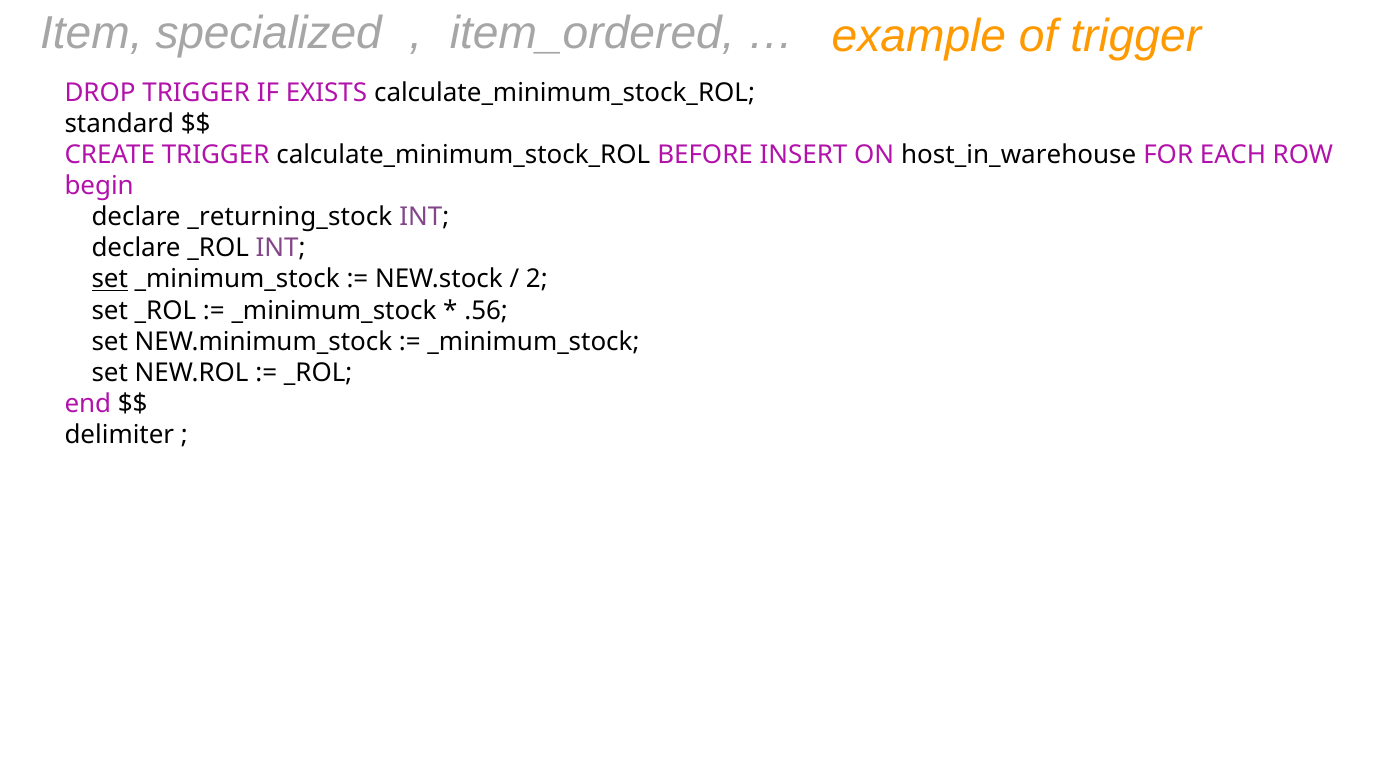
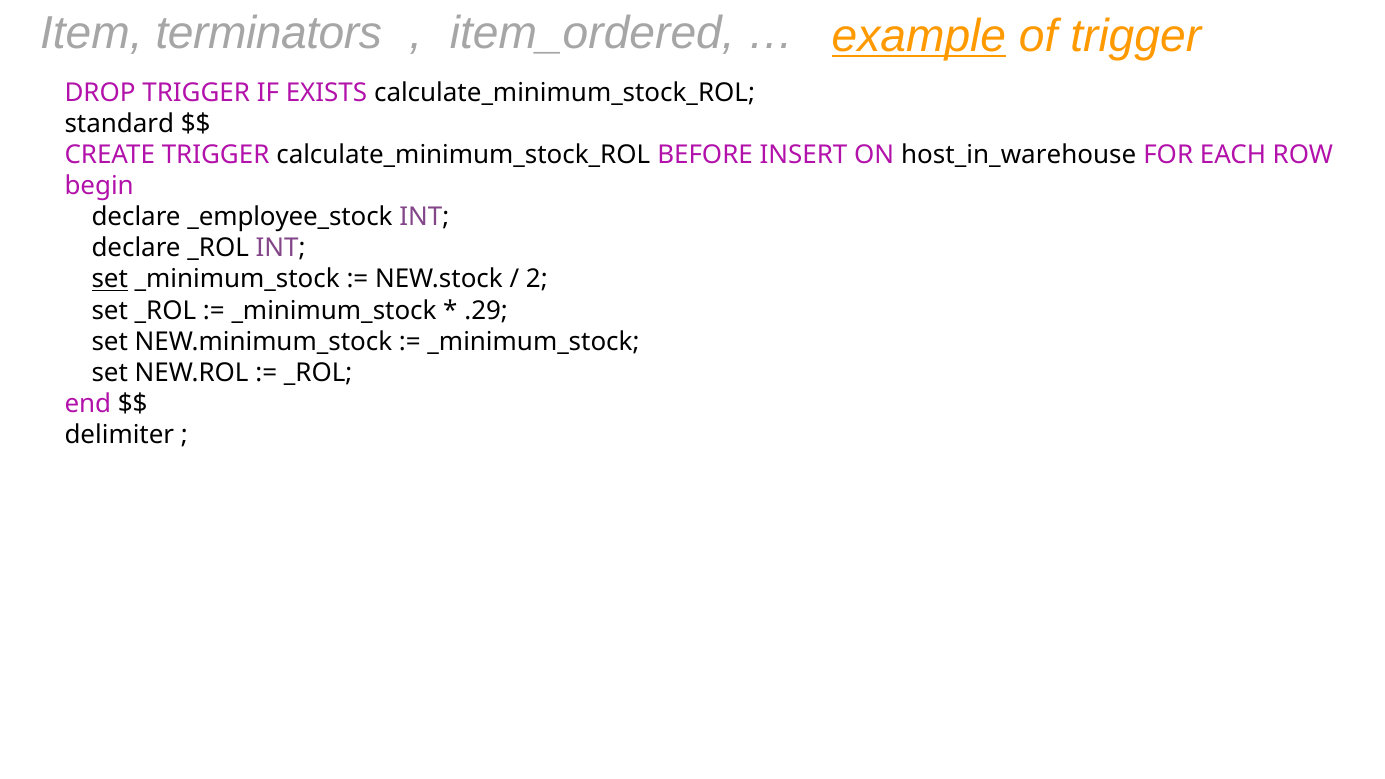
specialized: specialized -> terminators (269, 33)
example underline: none -> present (919, 36)
_returning_stock: _returning_stock -> _employee_stock (290, 217)
.56: .56 -> .29 (486, 311)
